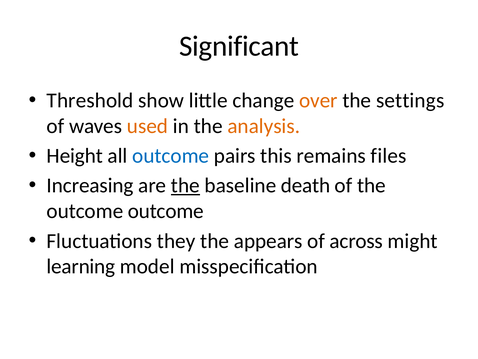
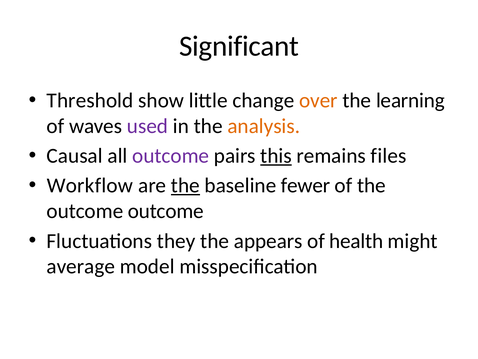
settings: settings -> learning (410, 100)
used colour: orange -> purple (148, 126)
Height: Height -> Causal (75, 156)
outcome colour: blue -> purple (171, 156)
this underline: none -> present (276, 156)
Increasing: Increasing -> Workflow (90, 185)
death: death -> fewer (306, 185)
across: across -> health (356, 241)
learning: learning -> average (81, 266)
